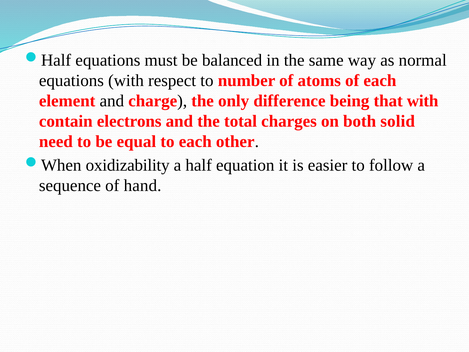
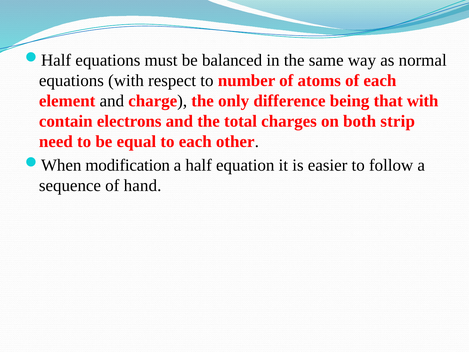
solid: solid -> strip (398, 121)
oxidizability: oxidizability -> modification (128, 165)
